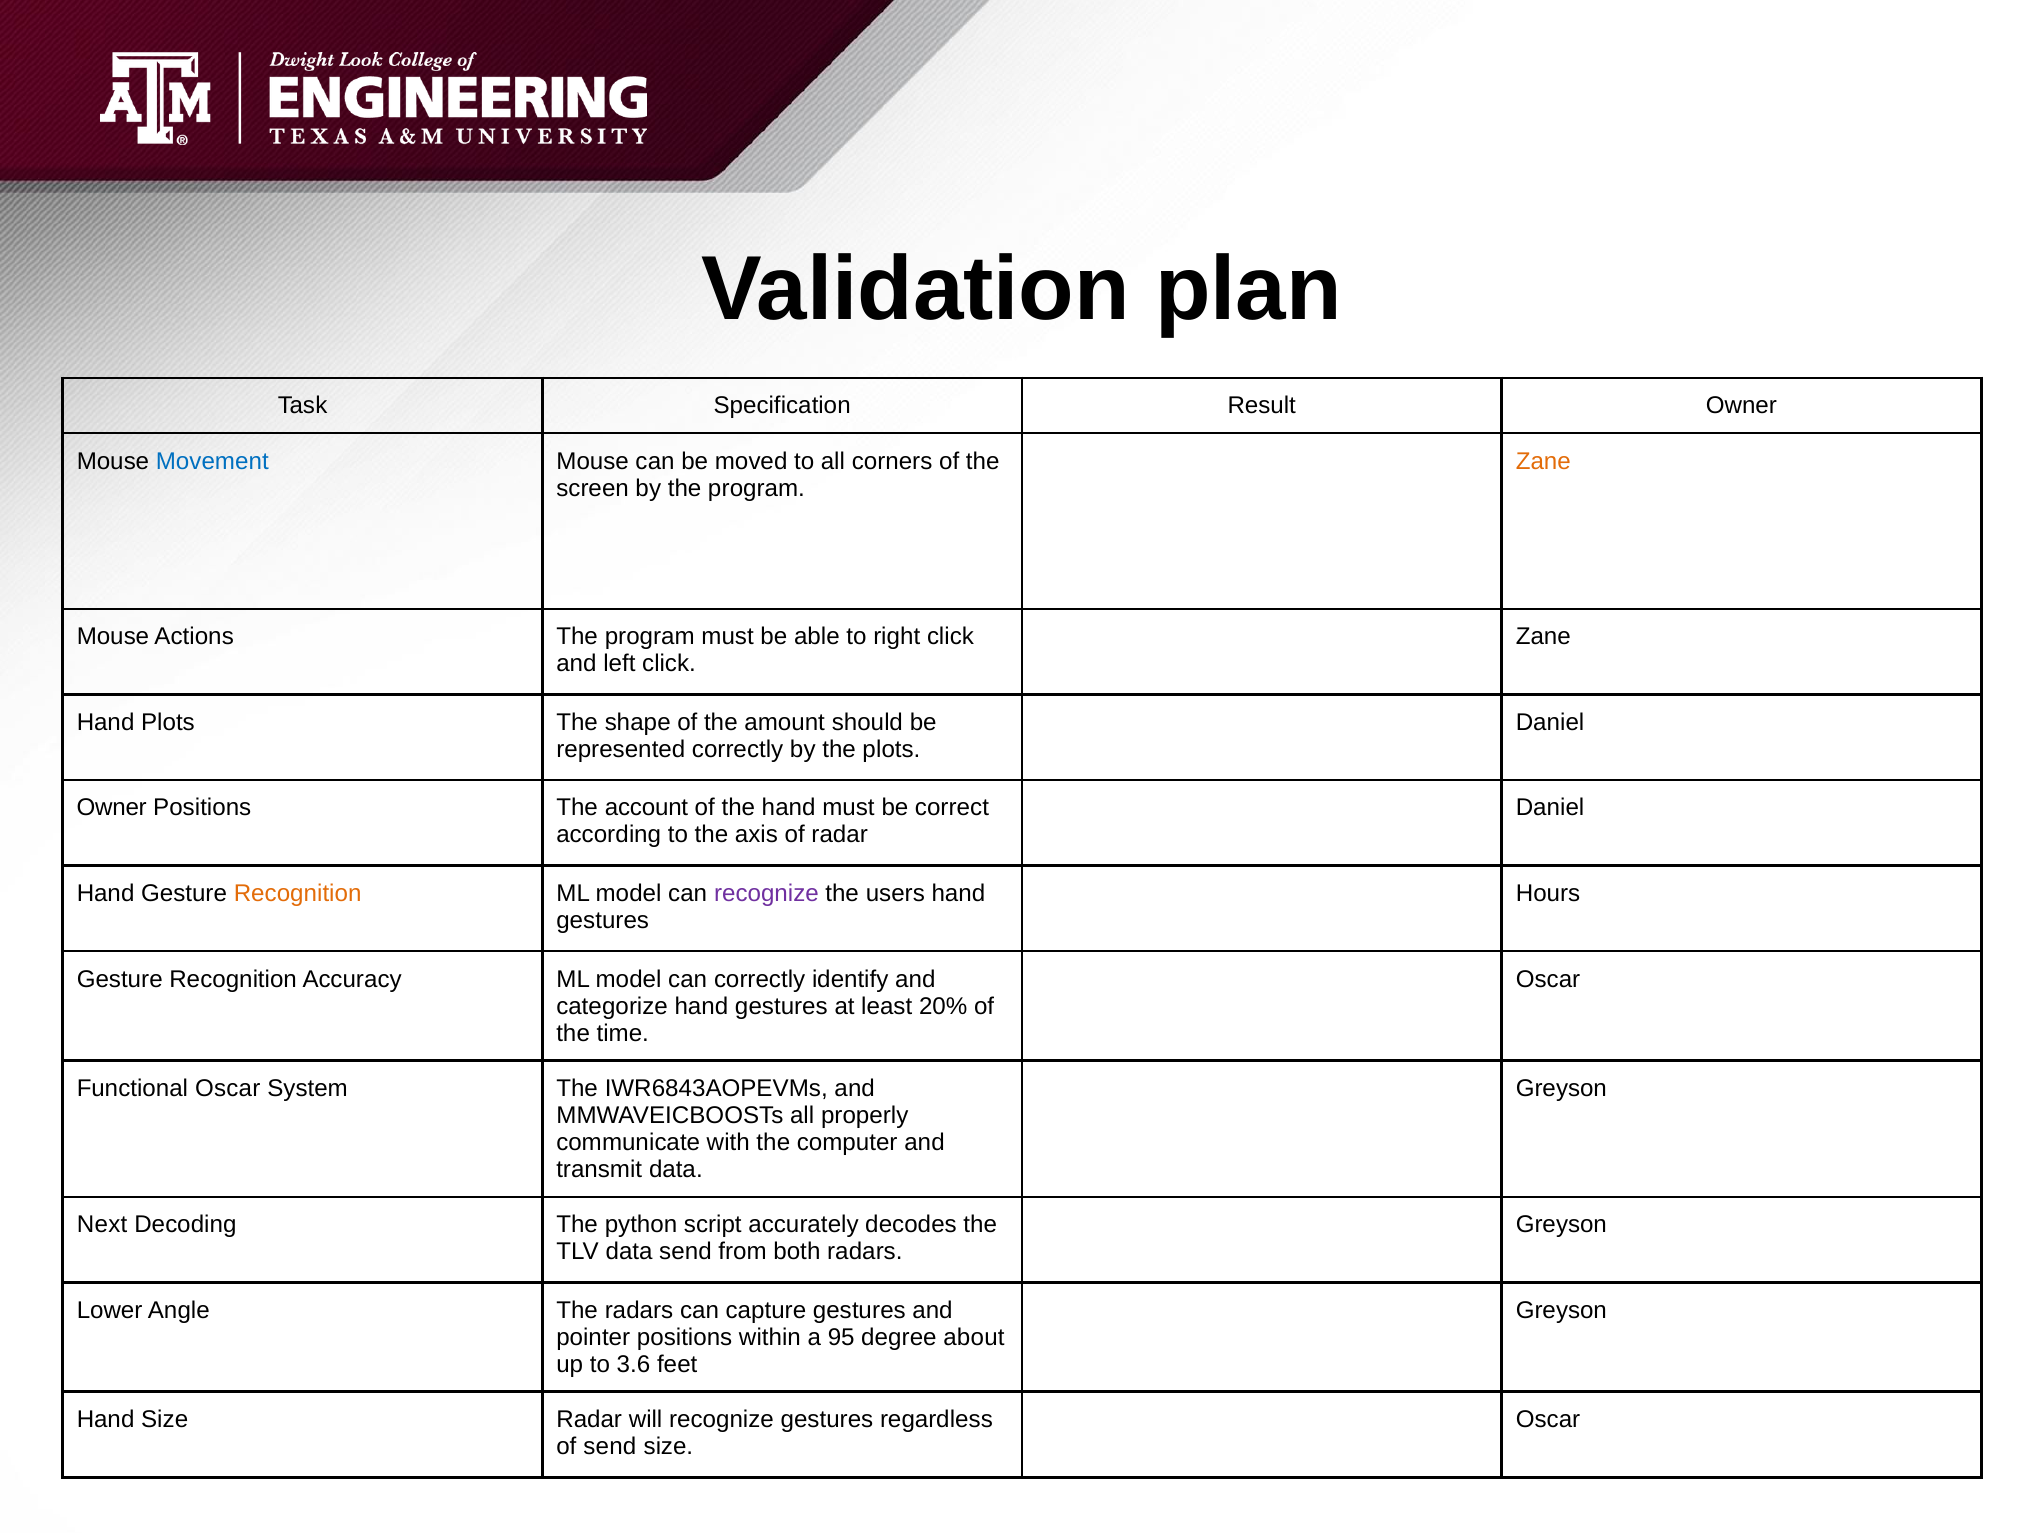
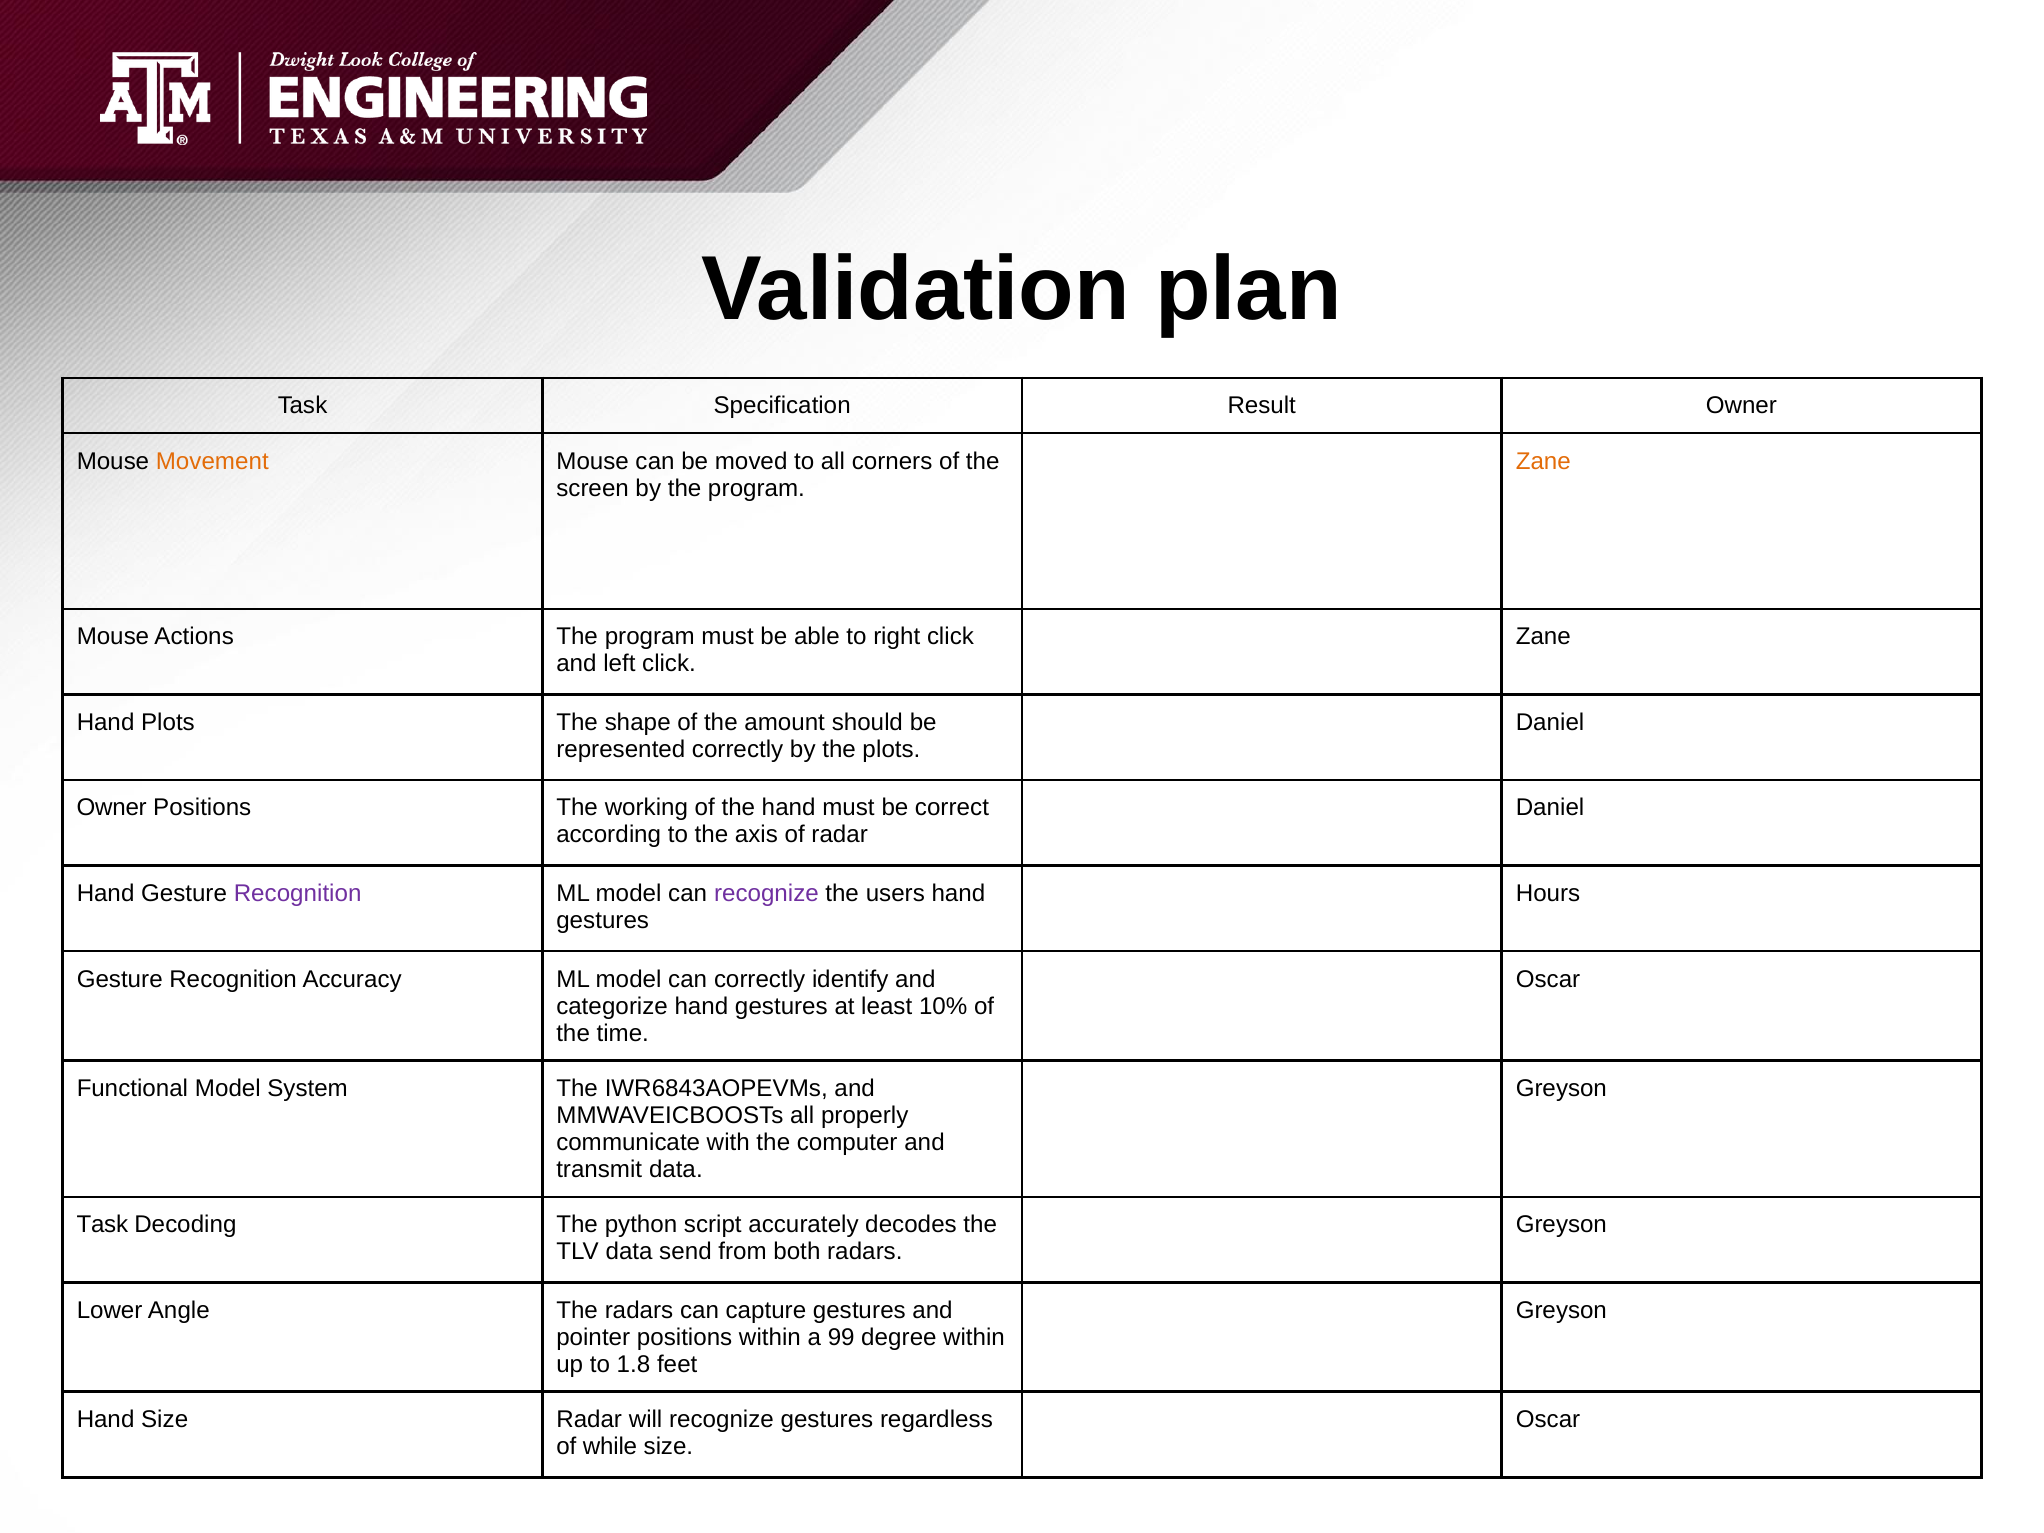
Movement colour: blue -> orange (212, 461)
account: account -> working (646, 808)
Recognition colour: orange -> purple (298, 894)
20%: 20% -> 10% (943, 1006)
Functional Oscar: Oscar -> Model (228, 1089)
Next: Next -> Task (102, 1225)
95: 95 -> 99 (841, 1337)
degree about: about -> within (974, 1337)
3.6: 3.6 -> 1.8 (633, 1364)
of send: send -> while (610, 1447)
